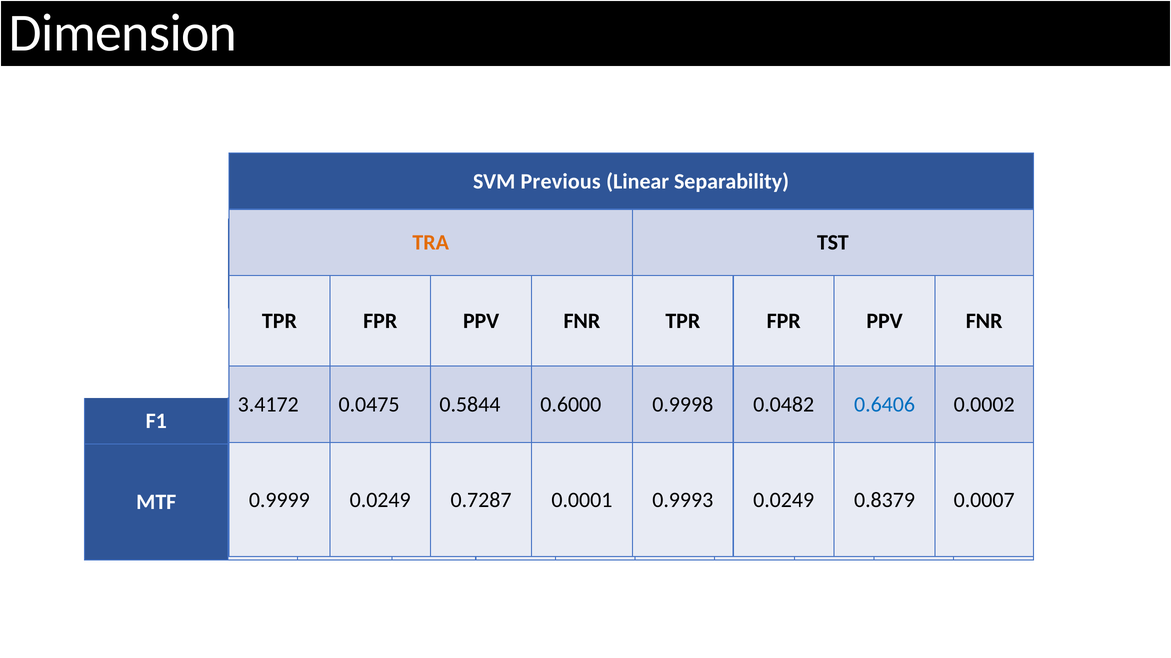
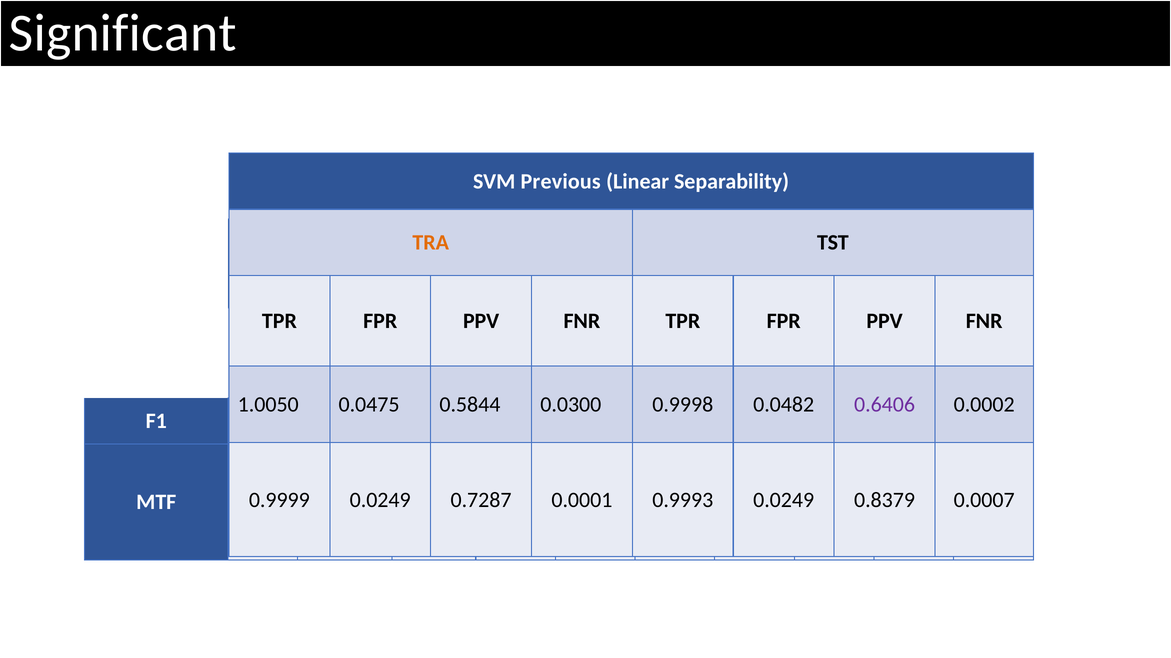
Dimension: Dimension -> Significant (123, 33)
3.4172: 3.4172 -> 1.0050 (268, 405)
0.6000: 0.6000 -> 0.0300 (571, 405)
0.6406 colour: blue -> purple (885, 405)
